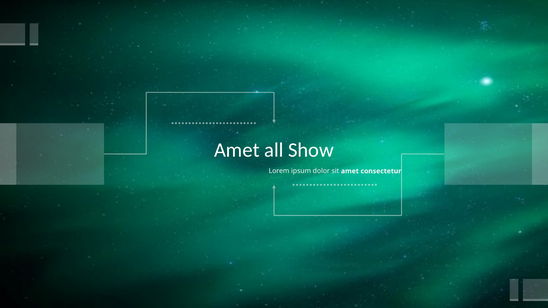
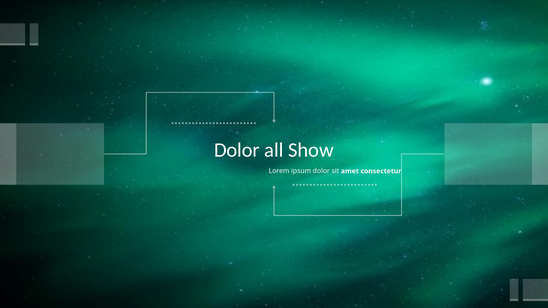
Amet: Amet -> Dolor (237, 150)
